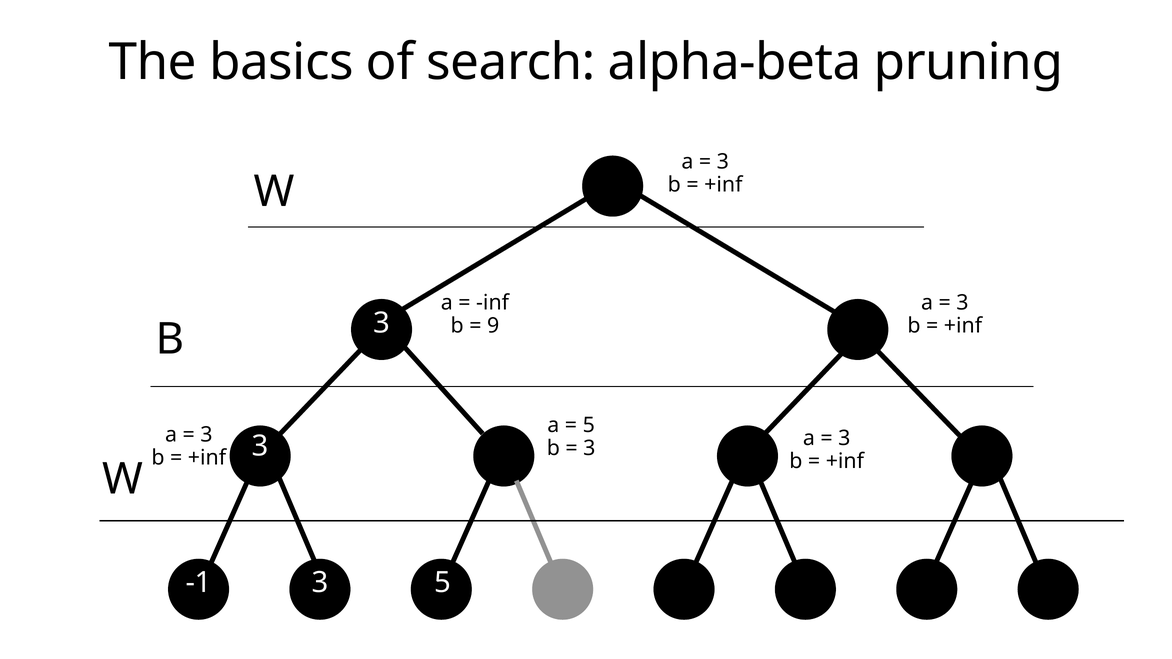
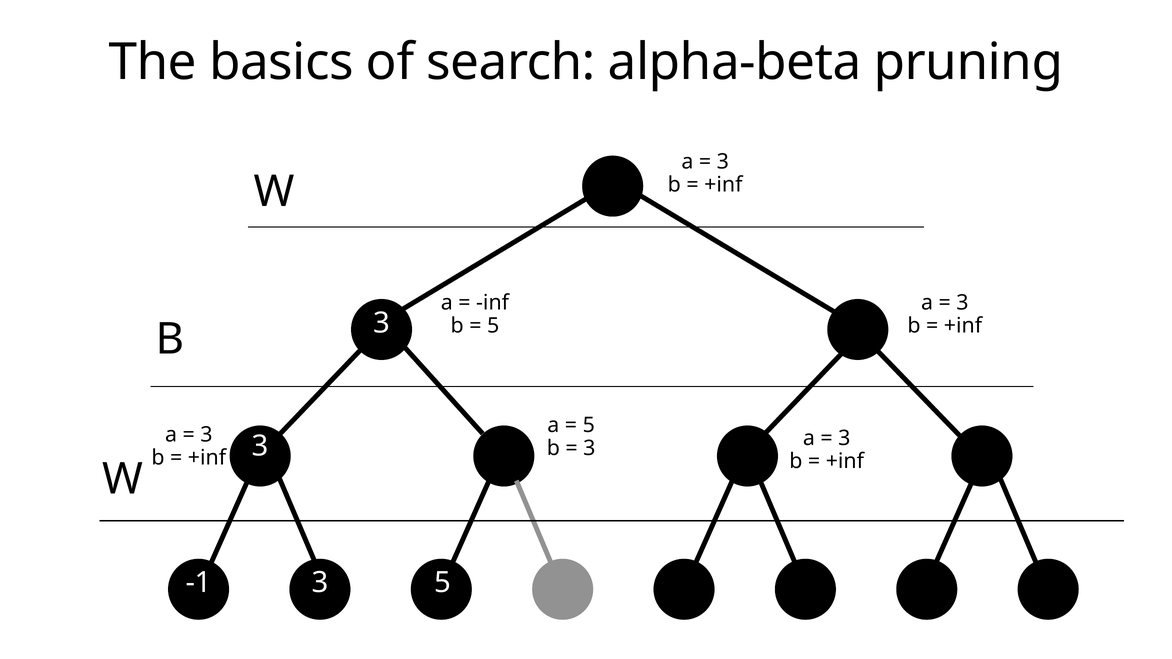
9: 9 -> 5 (493, 326)
